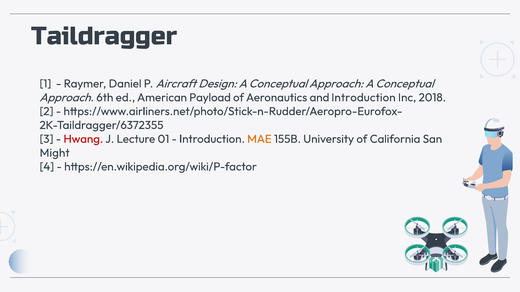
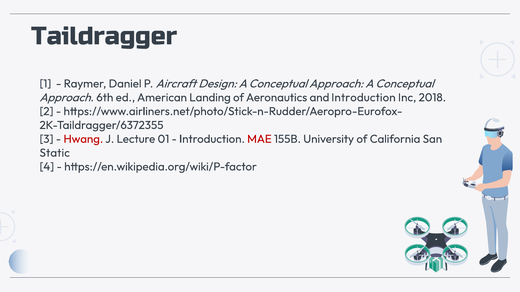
Payload: Payload -> Landing (210, 98)
MAE colour: orange -> red (259, 139)
Might: Might -> Static (55, 153)
